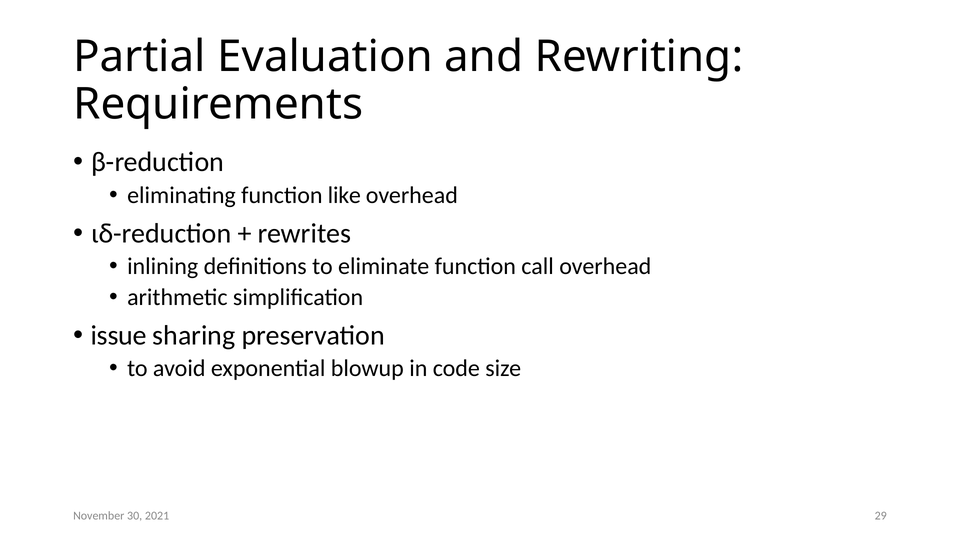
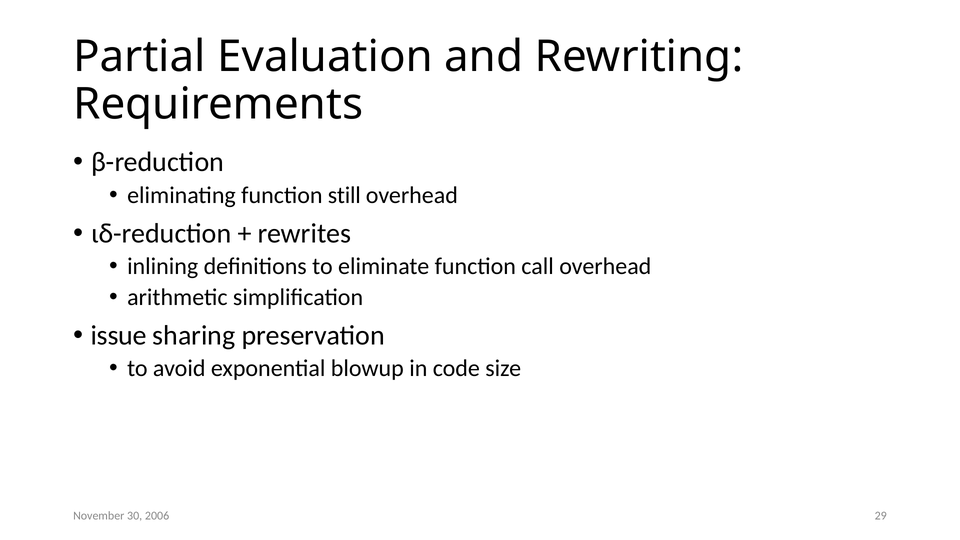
like: like -> still (344, 195)
2021: 2021 -> 2006 (157, 516)
